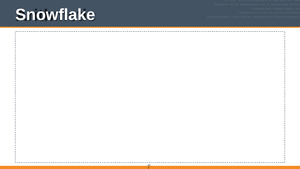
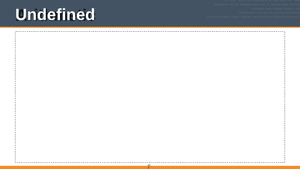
Snowflake: Snowflake -> Undefined (55, 15)
